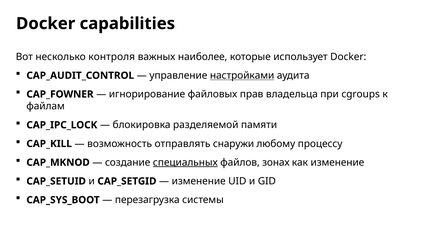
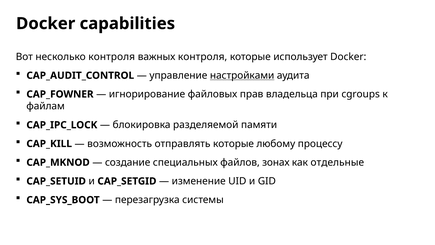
важных наиболее: наиболее -> контроля (203, 57)
отправлять снаружи: снаружи -> которые (233, 144)
специальных underline: present -> none (185, 163)
как изменение: изменение -> отдельные (337, 163)
